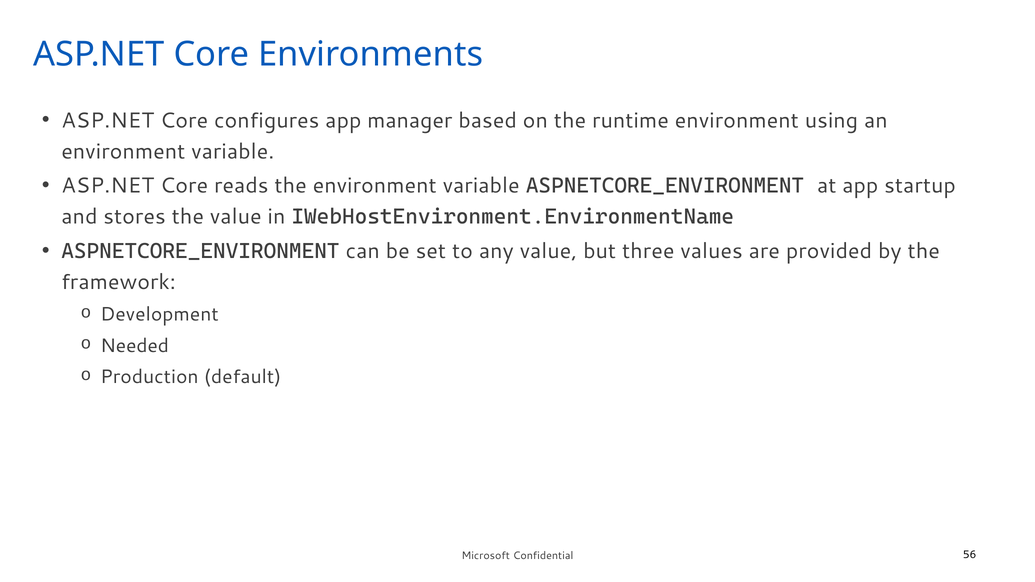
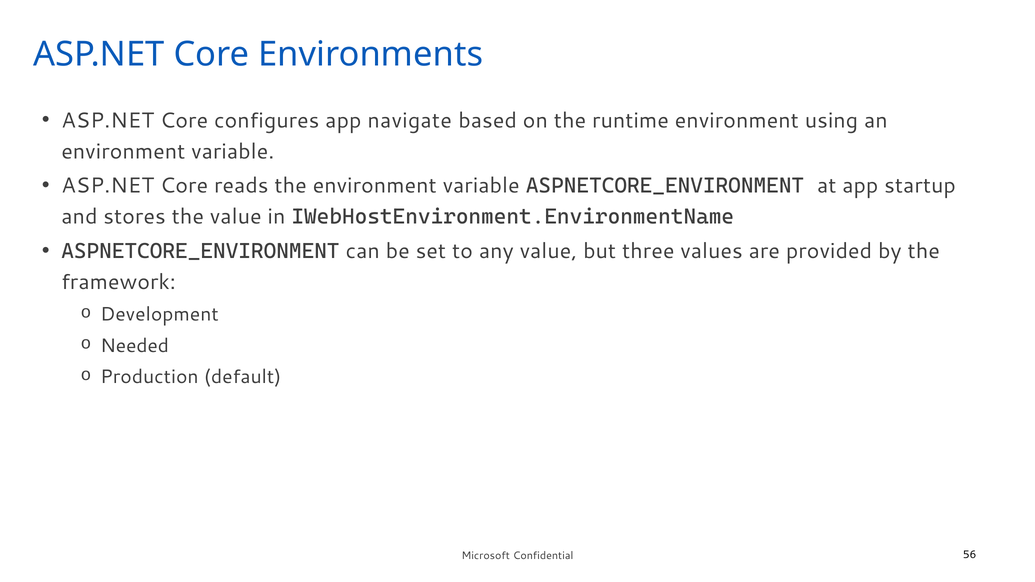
manager: manager -> navigate (410, 121)
